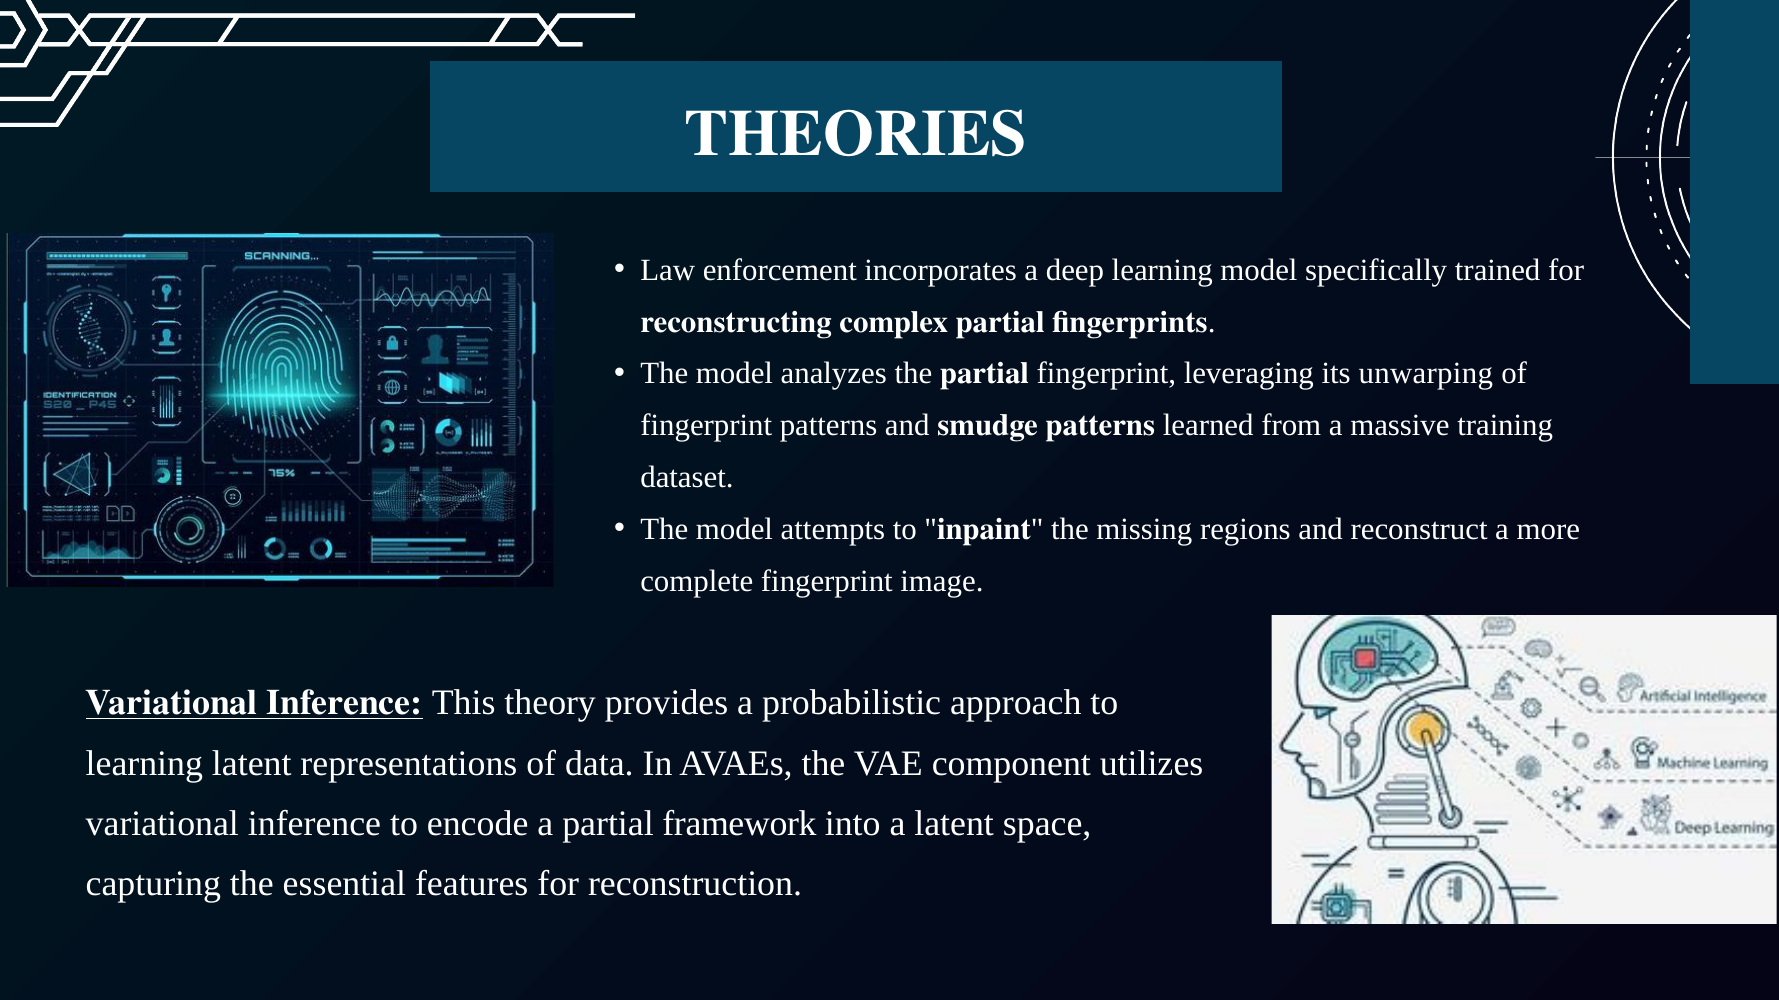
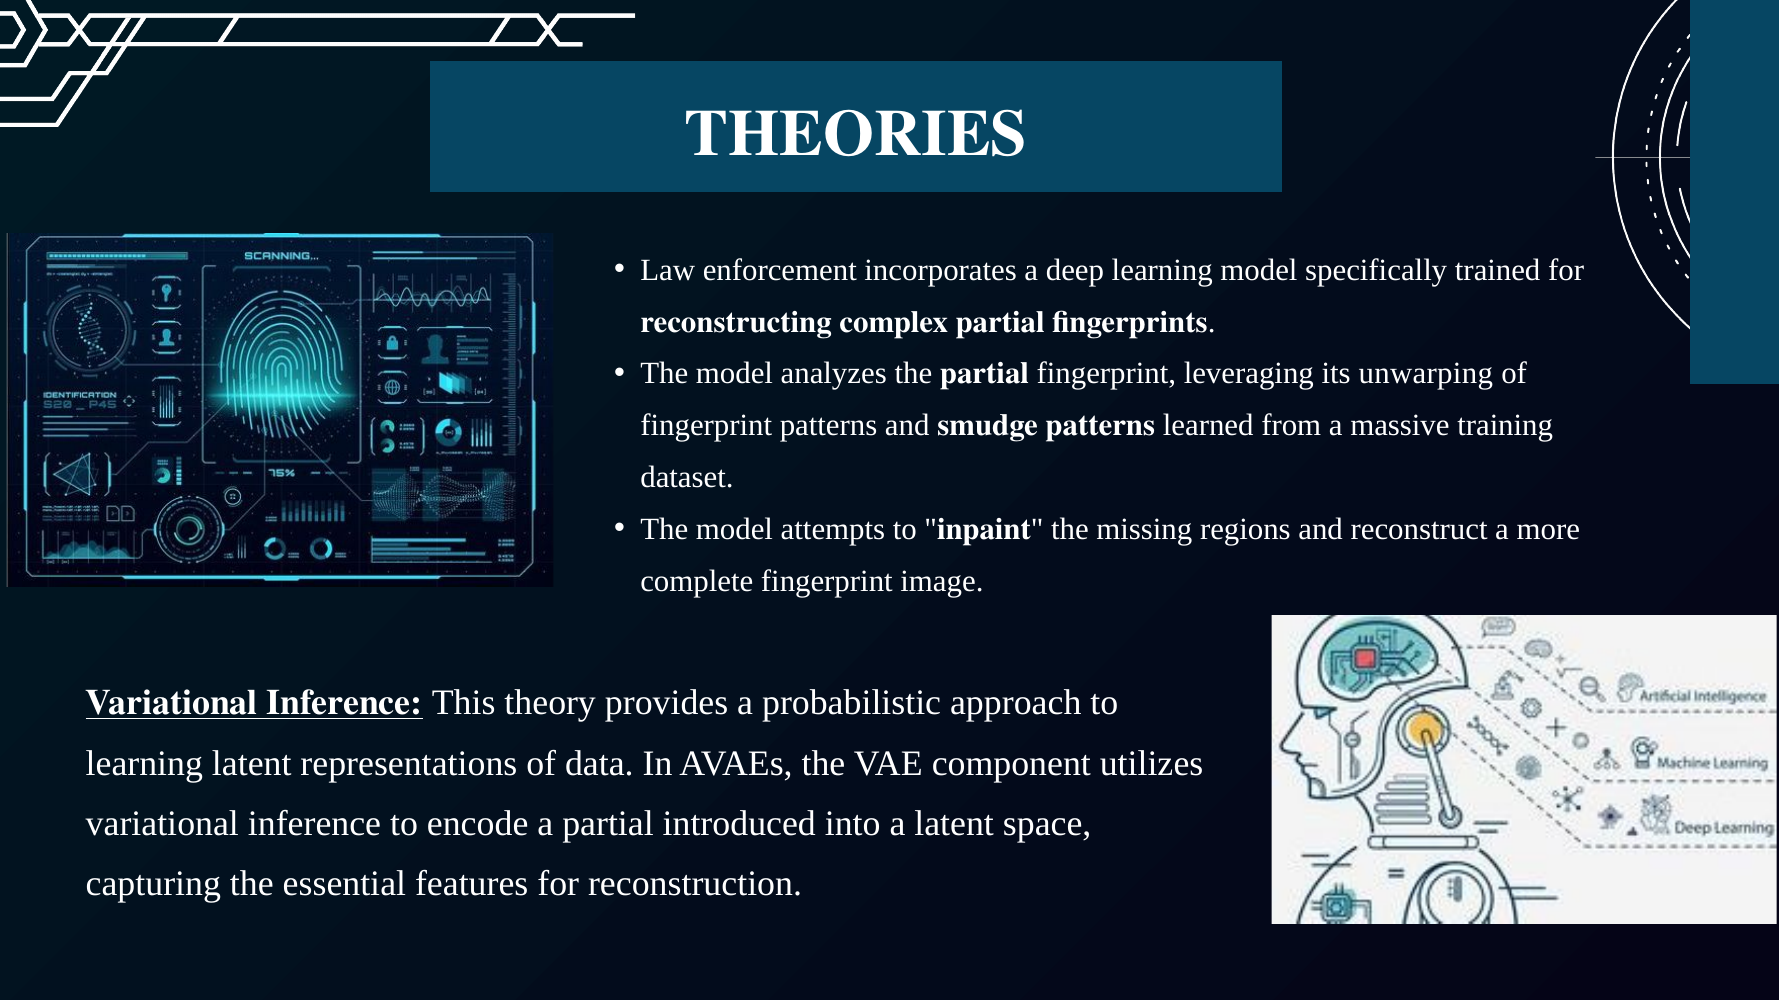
framework: framework -> introduced (739, 824)
